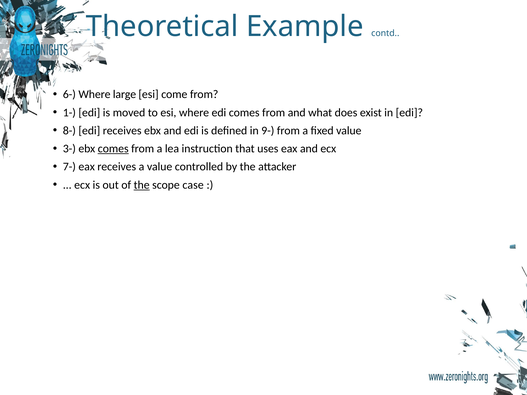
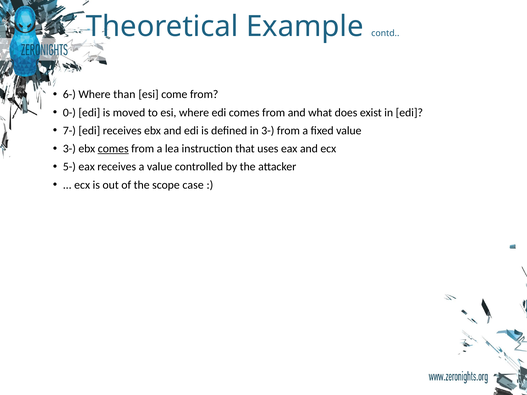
large: large -> than (124, 94)
1-: 1- -> 0- (69, 113)
8-: 8- -> 7- (69, 131)
in 9-: 9- -> 3- (268, 131)
7-: 7- -> 5- (69, 167)
the underline: present -> none (142, 185)
